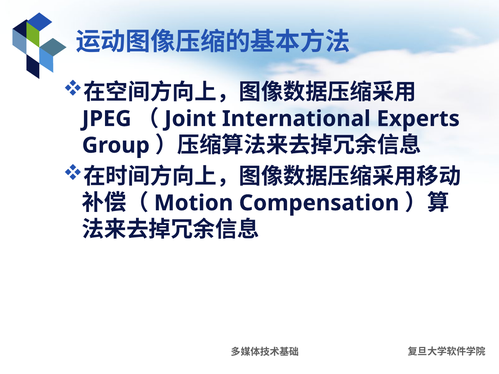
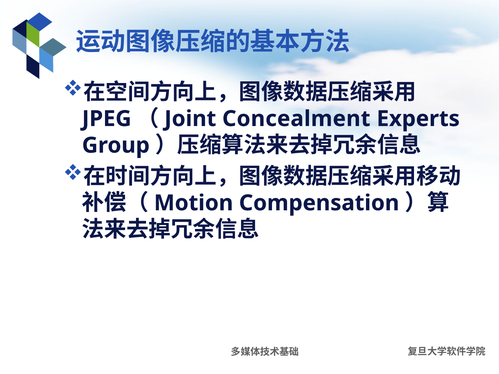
International: International -> Concealment (296, 119)
